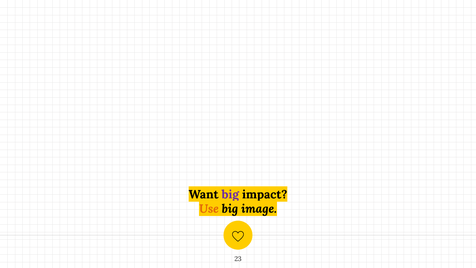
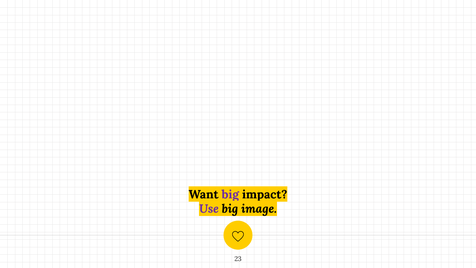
Use colour: orange -> purple (209, 209)
